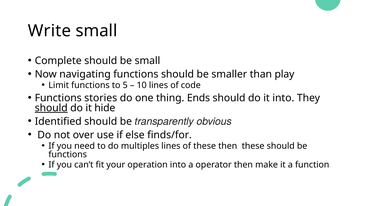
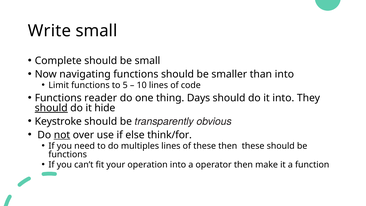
than play: play -> into (284, 74)
stories: stories -> reader (101, 98)
Ends: Ends -> Days (199, 98)
Identified: Identified -> Keystroke (58, 121)
not underline: none -> present (62, 135)
finds/for: finds/for -> think/for (170, 135)
